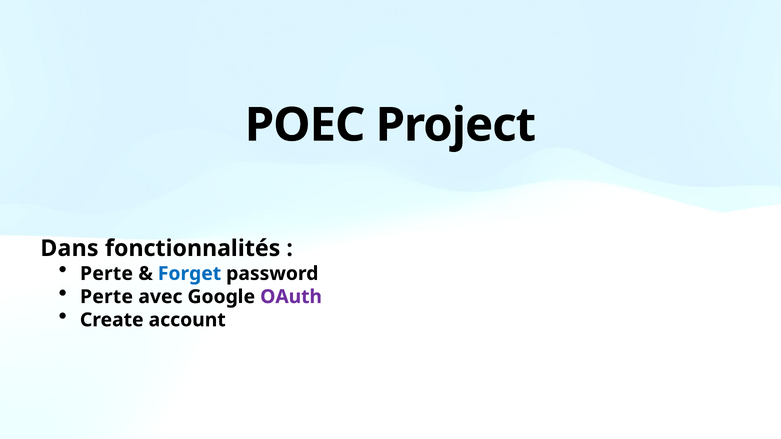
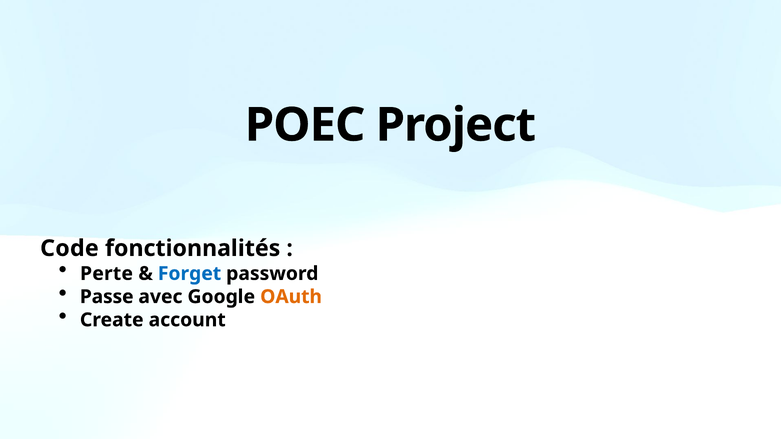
Dans: Dans -> Code (69, 249)
Perte: Perte -> Passe (107, 297)
OAuth colour: purple -> orange (291, 297)
